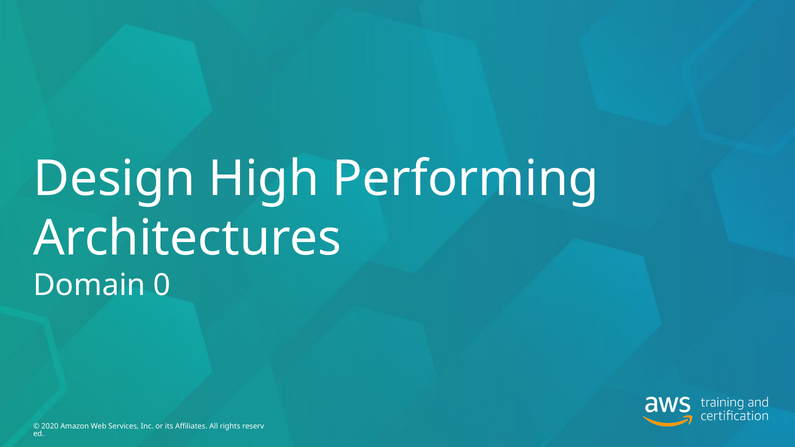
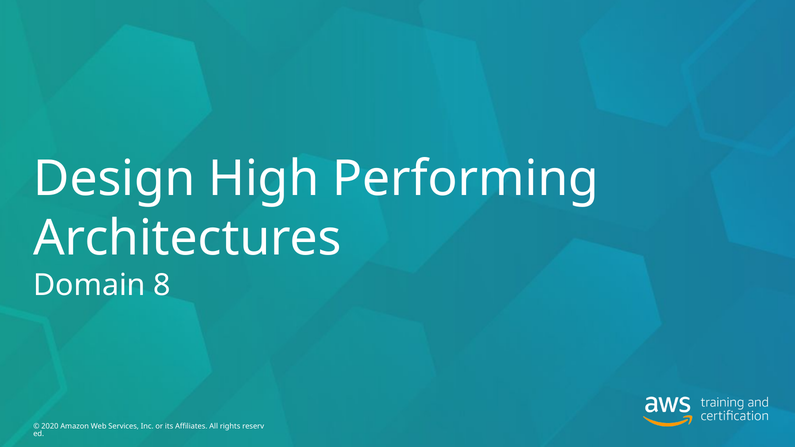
0: 0 -> 8 (162, 285)
